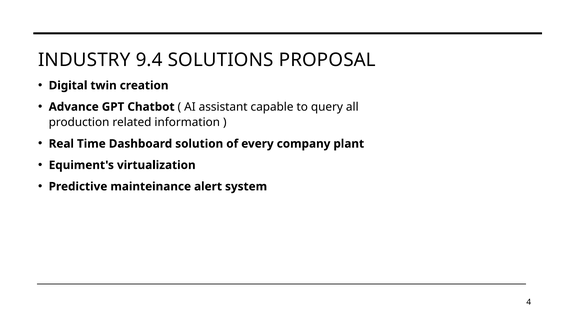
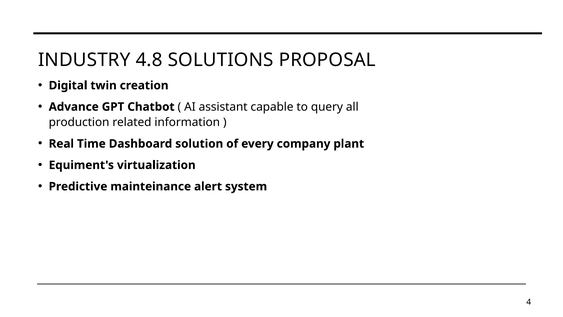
9.4: 9.4 -> 4.8 (149, 60)
